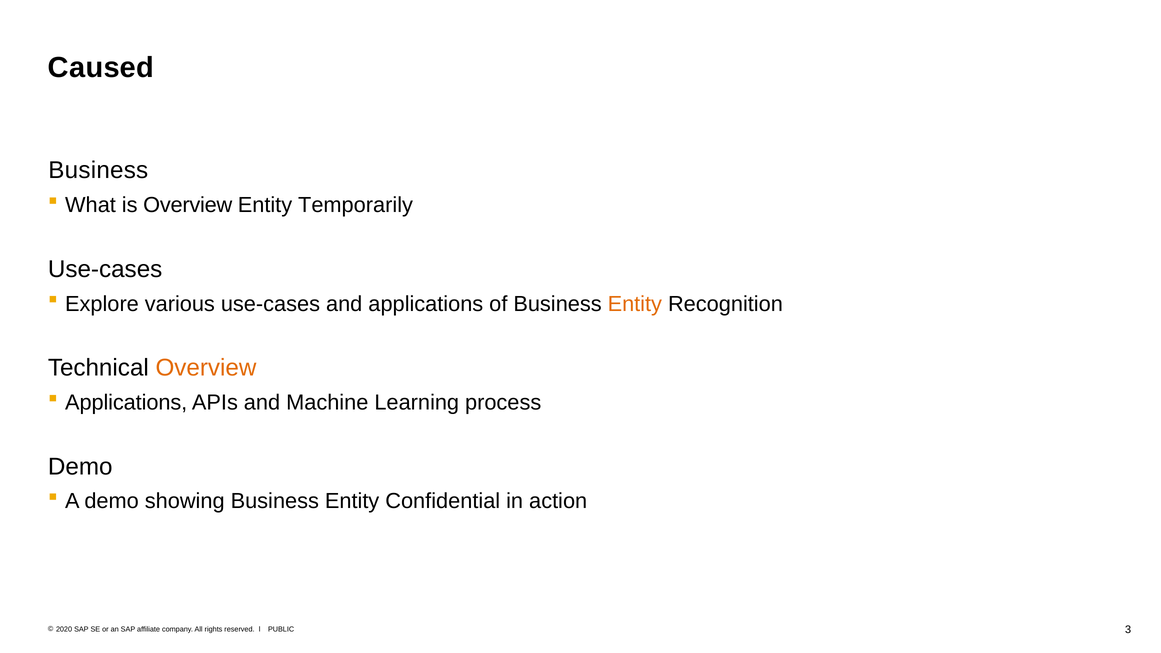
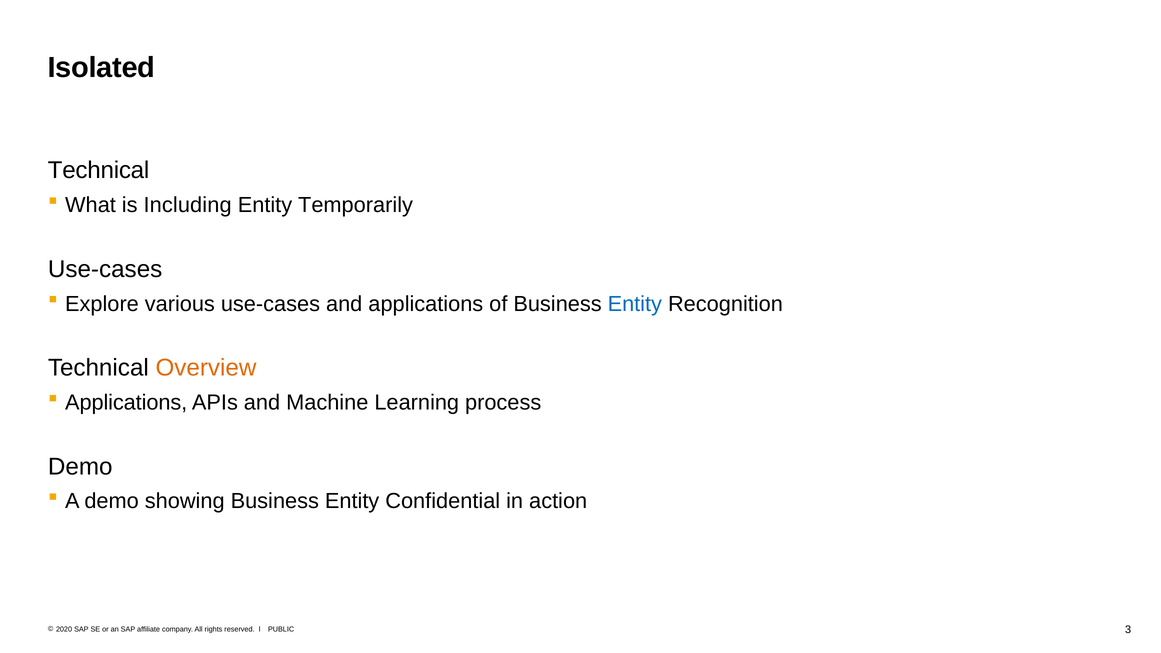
Caused: Caused -> Isolated (101, 67)
Business: Business -> Technical (99, 170)
is Overview: Overview -> Including (188, 205)
Entity colour: orange -> blue (635, 304)
